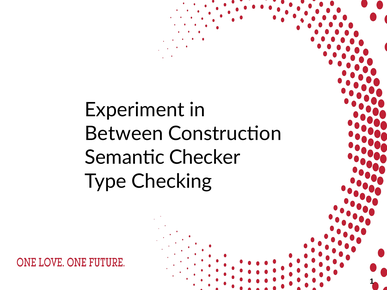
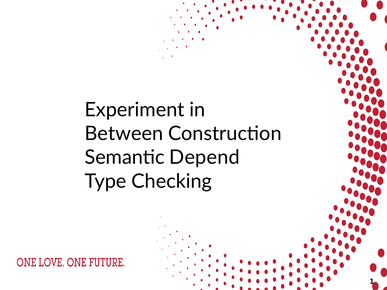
Checker: Checker -> Depend (204, 158)
